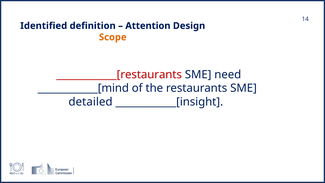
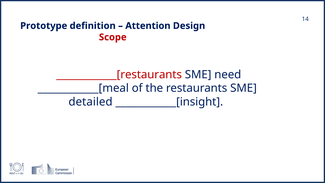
Identified: Identified -> Prototype (44, 26)
Scope colour: orange -> red (113, 37)
____________[mind: ____________[mind -> ____________[meal (83, 88)
